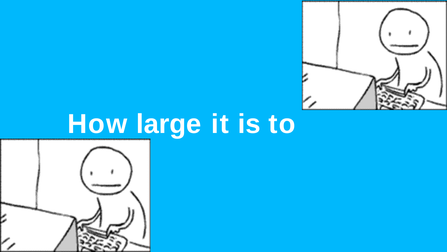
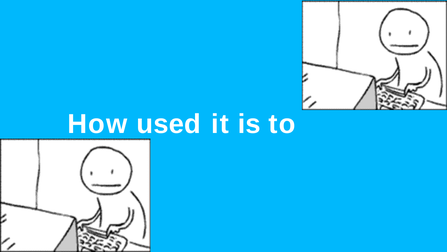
large: large -> used (169, 124)
